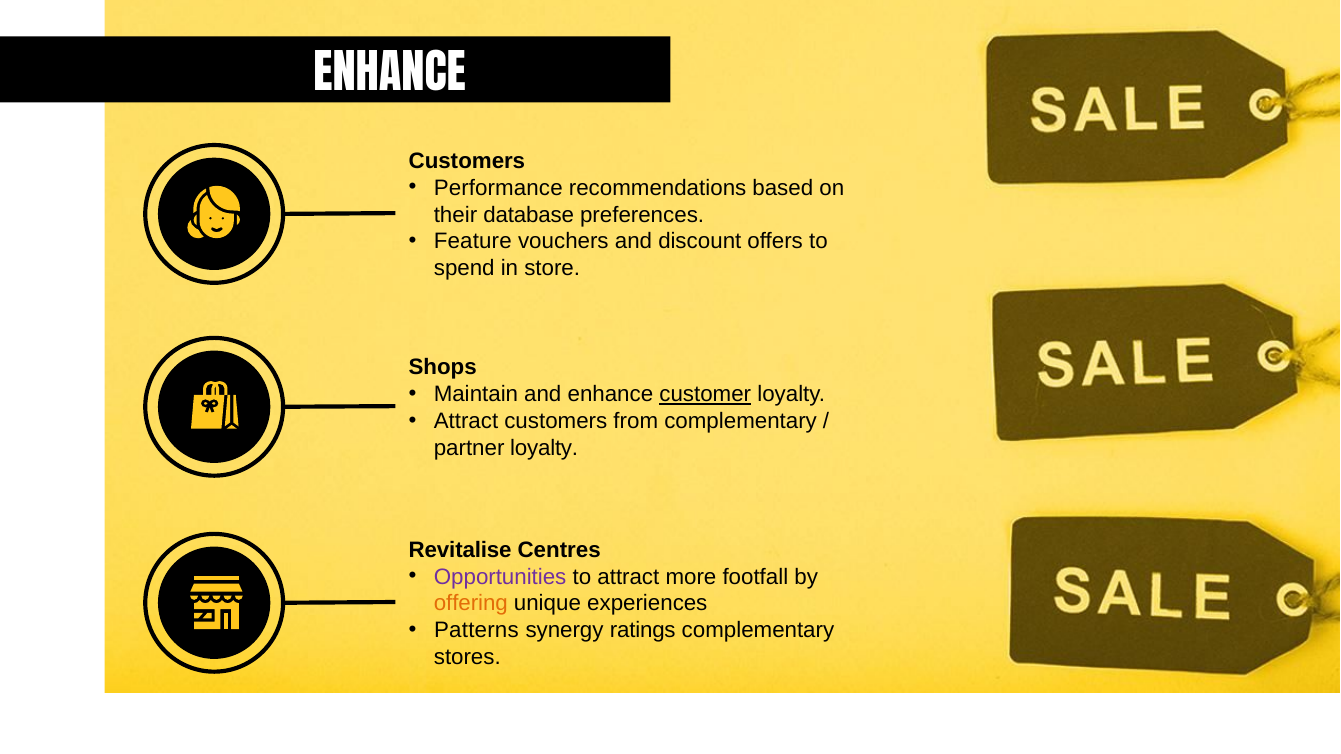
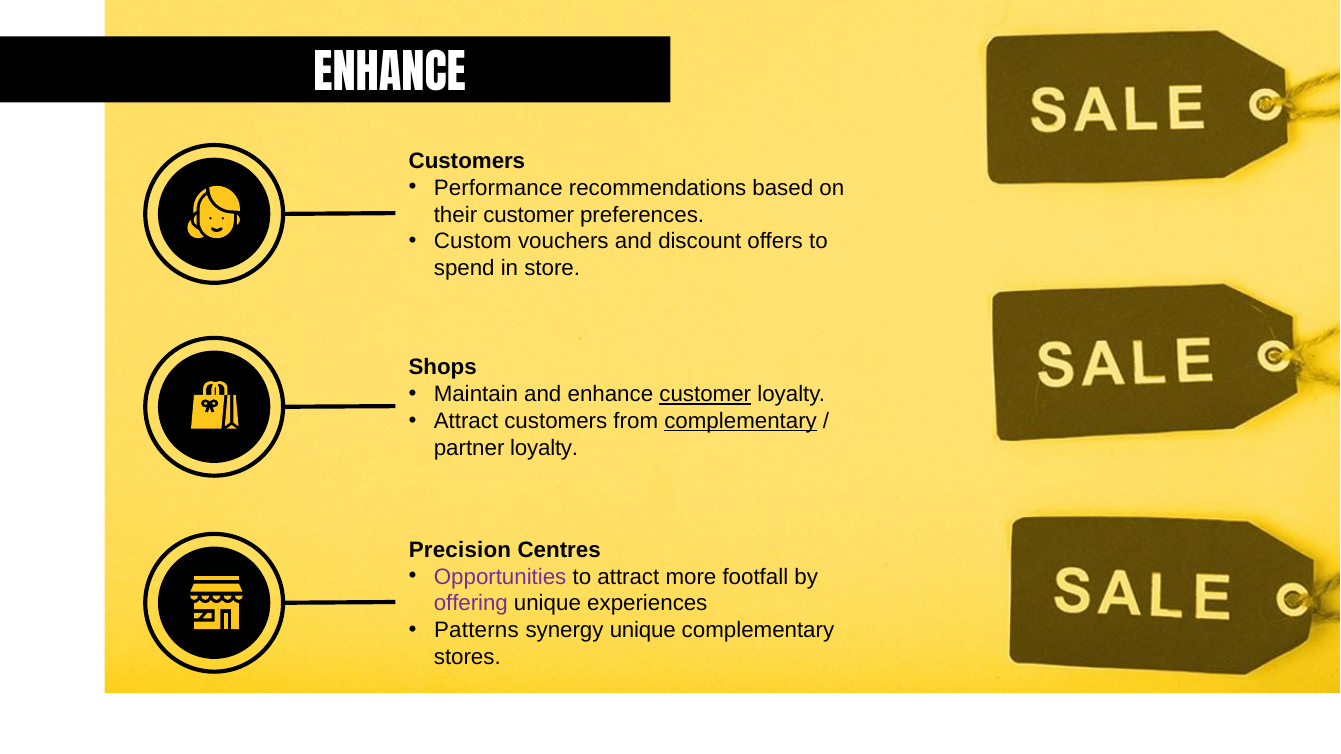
their database: database -> customer (529, 215)
Feature: Feature -> Custom (473, 242)
complementary underline: none -> present (741, 421)
Revitalise: Revitalise -> Precision (460, 550)
offering colour: orange -> purple (471, 604)
synergy ratings: ratings -> unique (643, 631)
